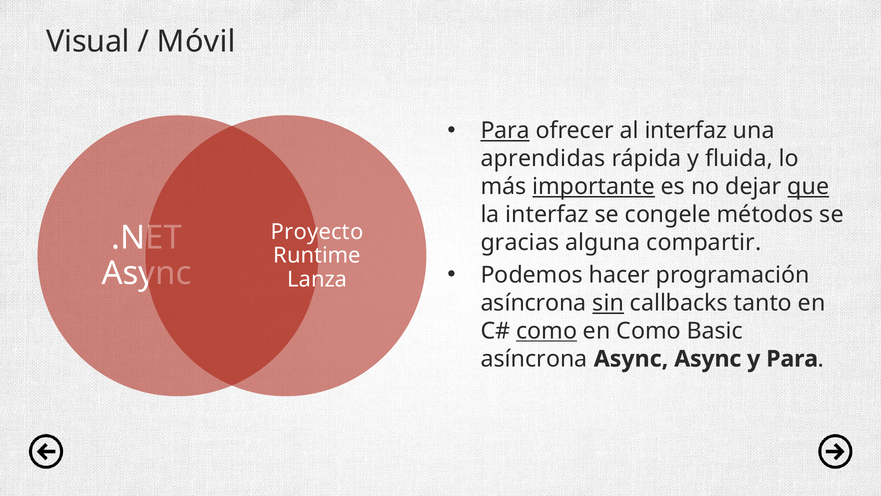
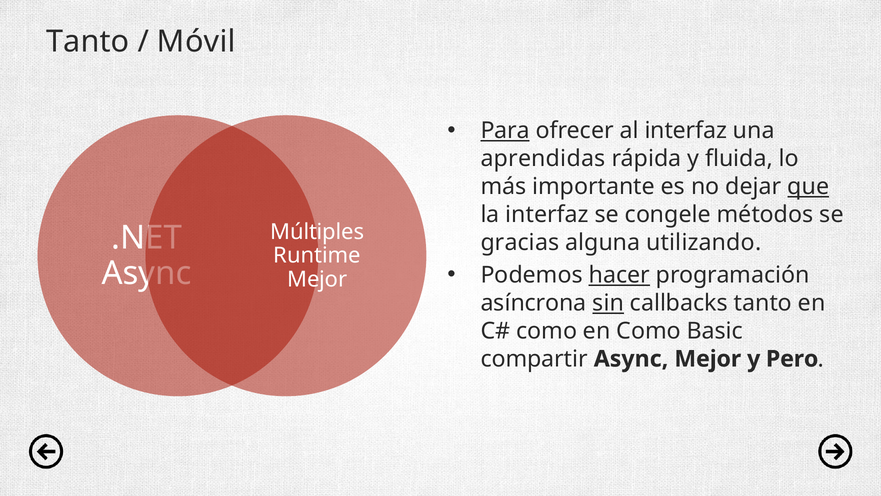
Visual: Visual -> Tanto (88, 41)
importante underline: present -> none (594, 186)
Proyecto: Proyecto -> Múltiples (317, 232)
compartir: compartir -> utilizando (704, 242)
hacer underline: none -> present (619, 275)
Lanza: Lanza -> Mejor (317, 279)
como underline: present -> none (547, 331)
asíncrona: asíncrona -> compartir (534, 359)
Async Async: Async -> Mejor (708, 359)
y Para: Para -> Pero (792, 359)
